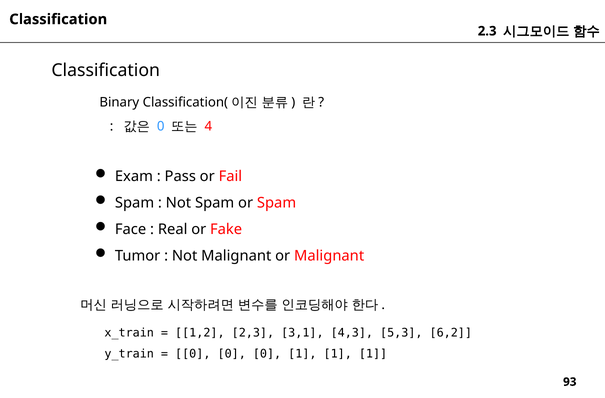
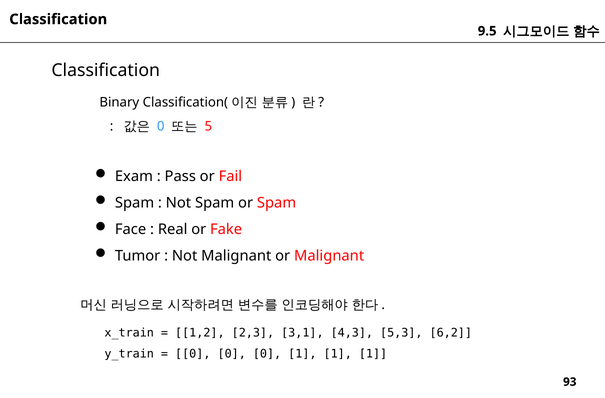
2.3: 2.3 -> 9.5 (487, 31)
4: 4 -> 5 (208, 126)
